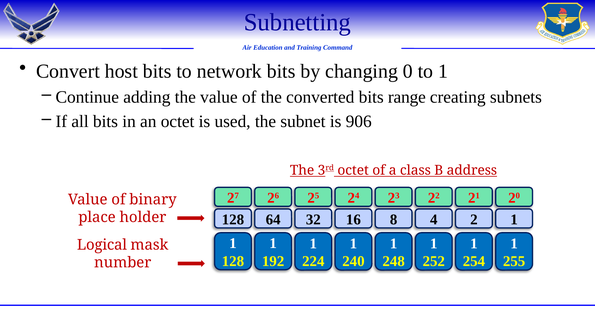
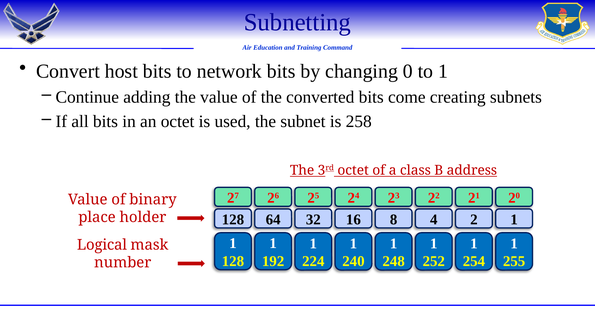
range: range -> come (407, 97)
906: 906 -> 258 (359, 121)
